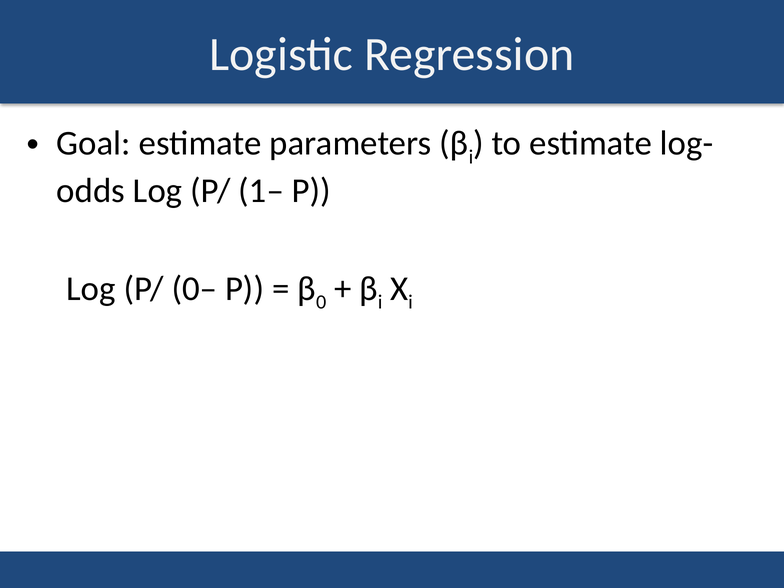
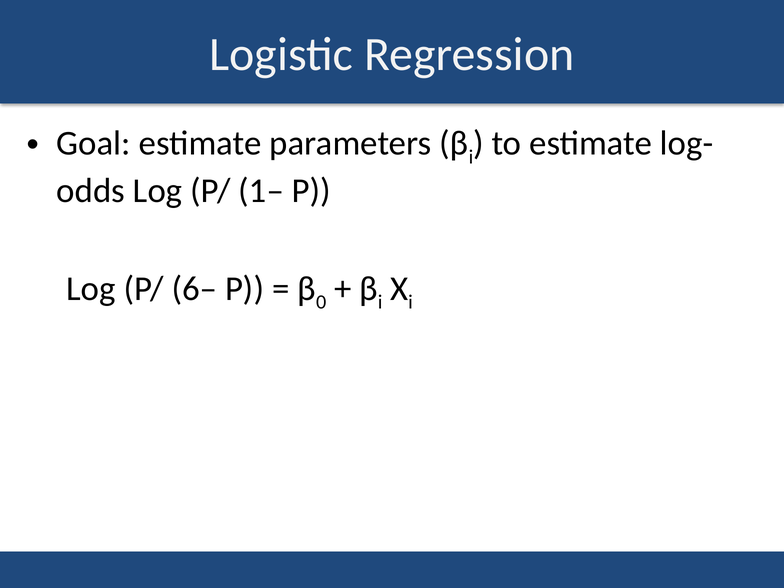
0–: 0– -> 6– (194, 289)
